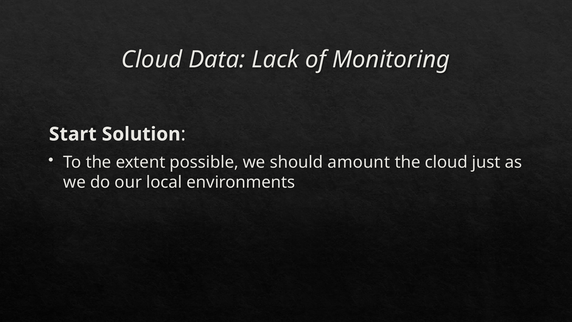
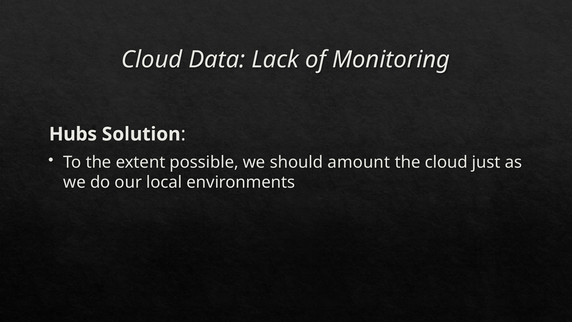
Start: Start -> Hubs (73, 134)
